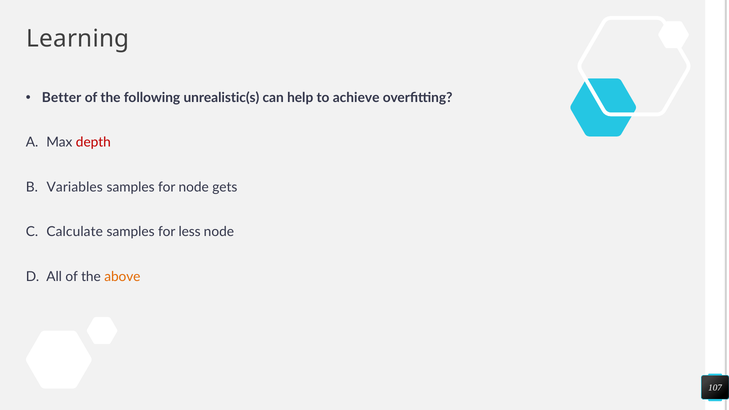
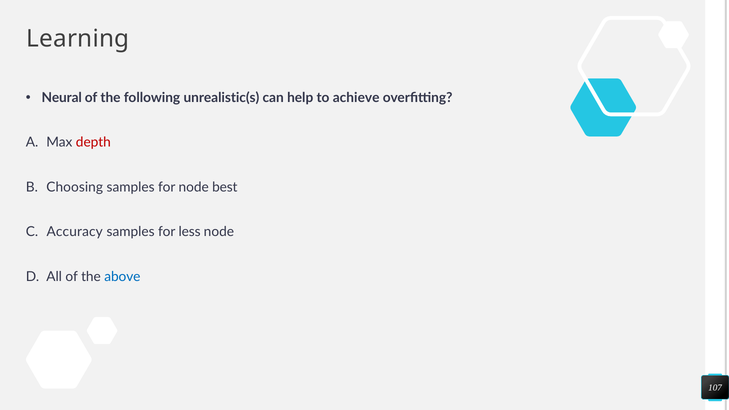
Better: Better -> Neural (62, 98)
Variables: Variables -> Choosing (75, 187)
gets: gets -> best (225, 187)
Calculate: Calculate -> Accuracy (75, 232)
above colour: orange -> blue (122, 277)
